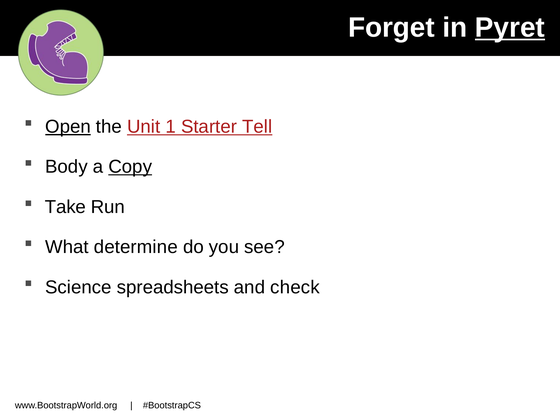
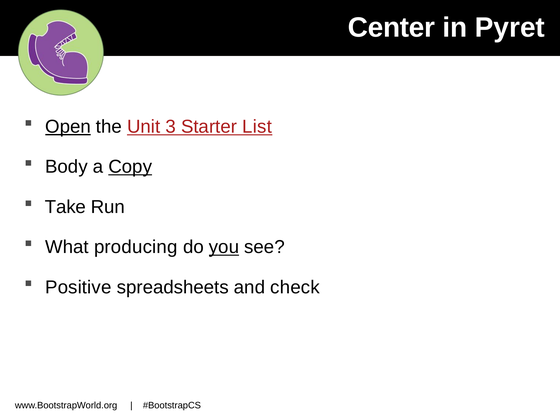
Forget: Forget -> Center (392, 28)
Pyret underline: present -> none (510, 28)
1: 1 -> 3 (171, 127)
Tell: Tell -> List (257, 127)
determine: determine -> producing (136, 247)
you underline: none -> present (224, 247)
Science: Science -> Positive (78, 287)
